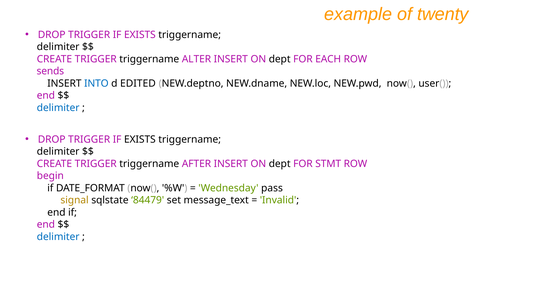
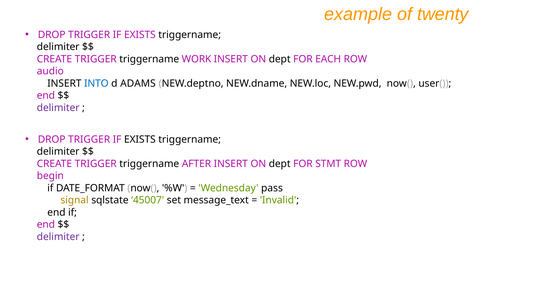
ALTER: ALTER -> WORK (197, 59)
sends: sends -> audio (50, 71)
EDITED: EDITED -> ADAMS (138, 83)
delimiter colour: blue -> purple (58, 108)
84479: 84479 -> 45007 (148, 200)
delimiter colour: blue -> purple (58, 237)
